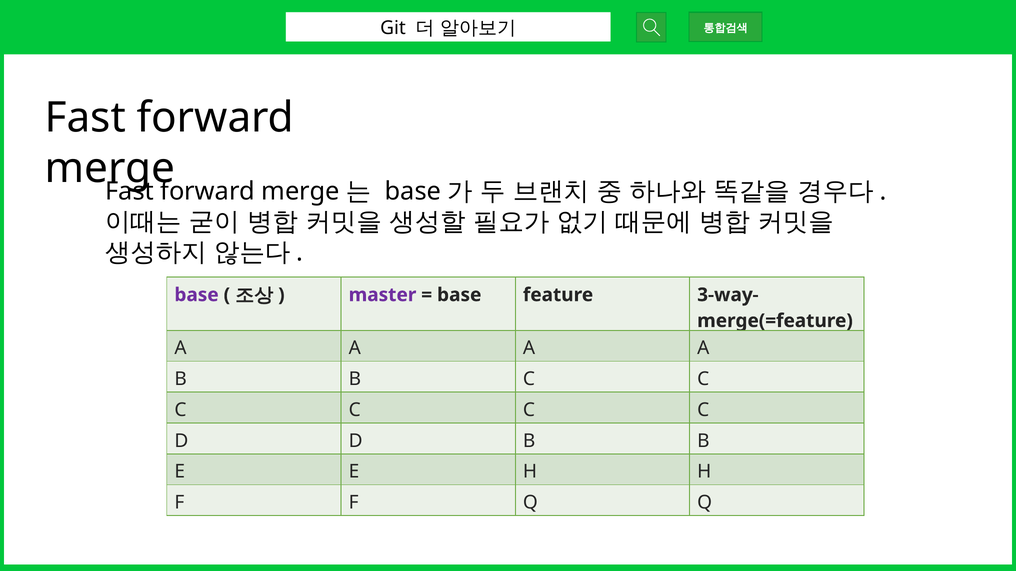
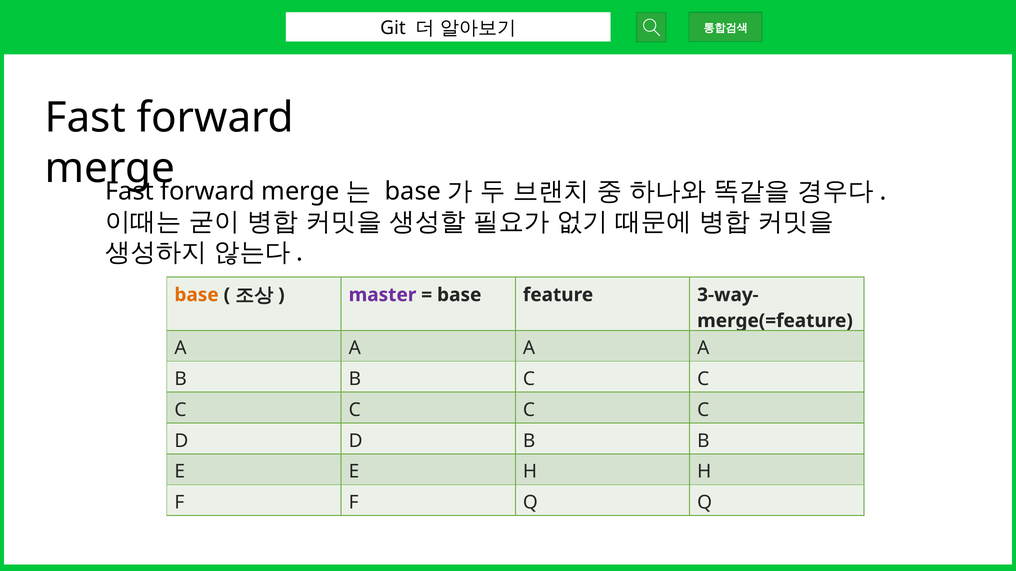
base colour: purple -> orange (197, 295)
